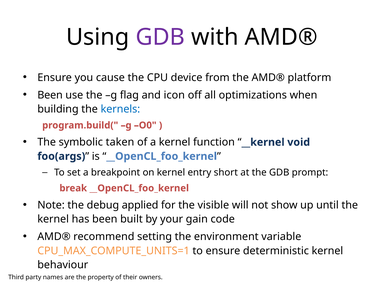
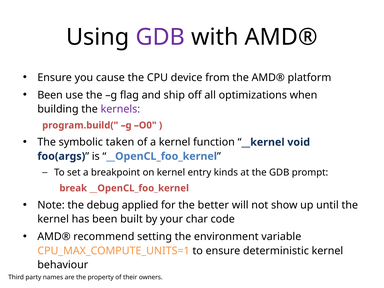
icon: icon -> ship (174, 95)
kernels colour: blue -> purple (120, 109)
short: short -> kinds (226, 173)
visible: visible -> better (213, 205)
gain: gain -> char (197, 219)
